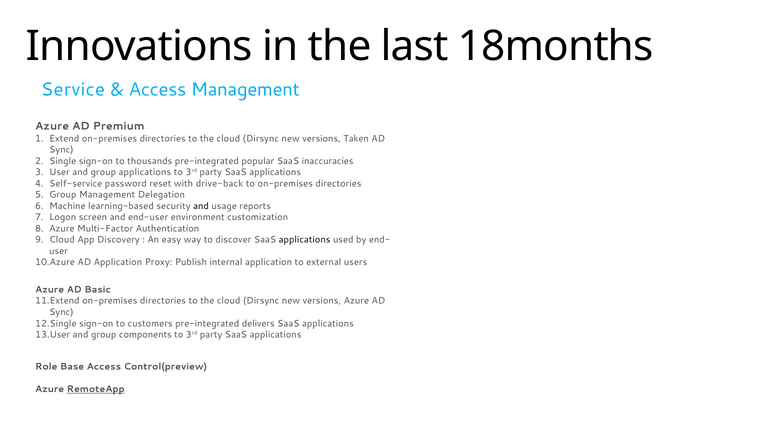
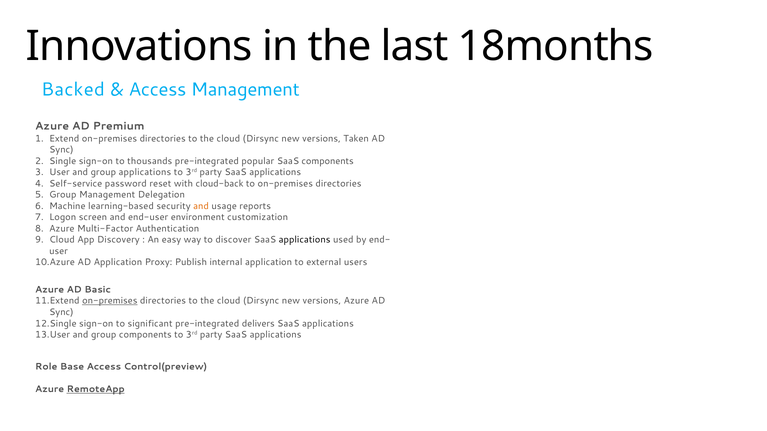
Service: Service -> Backed (73, 90)
SaaS inaccuracies: inaccuracies -> components (328, 161)
drive-back: drive-back -> cloud-back (220, 184)
and colour: black -> orange (201, 206)
on-premises underline: none -> present (110, 301)
customers: customers -> significant (150, 324)
